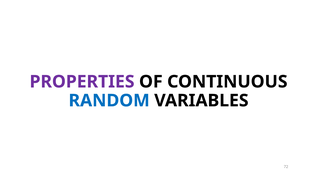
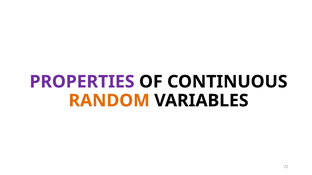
RANDOM colour: blue -> orange (109, 101)
